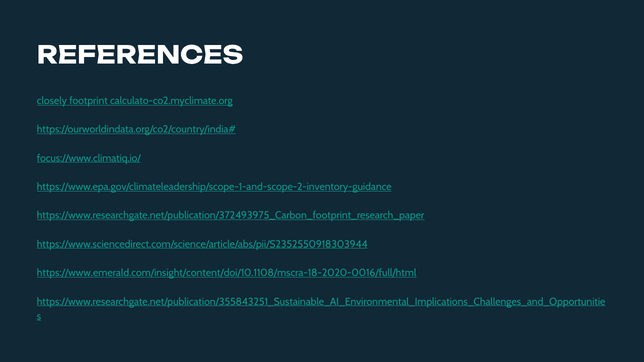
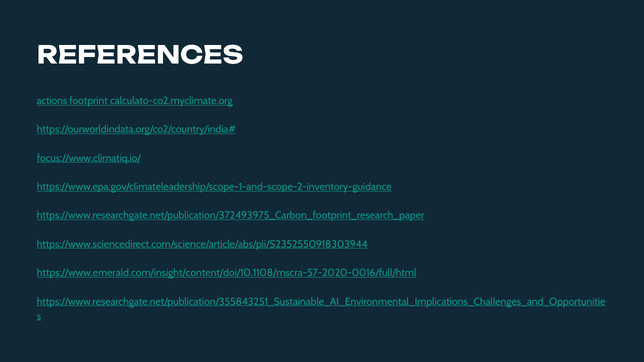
closely: closely -> actions (52, 101)
https://www.emerald.com/insight/content/doi/10.1108/mscra-18-2020-0016/full/html: https://www.emerald.com/insight/content/doi/10.1108/mscra-18-2020-0016/full/html -> https://www.emerald.com/insight/content/doi/10.1108/mscra-57-2020-0016/full/html (227, 273)
